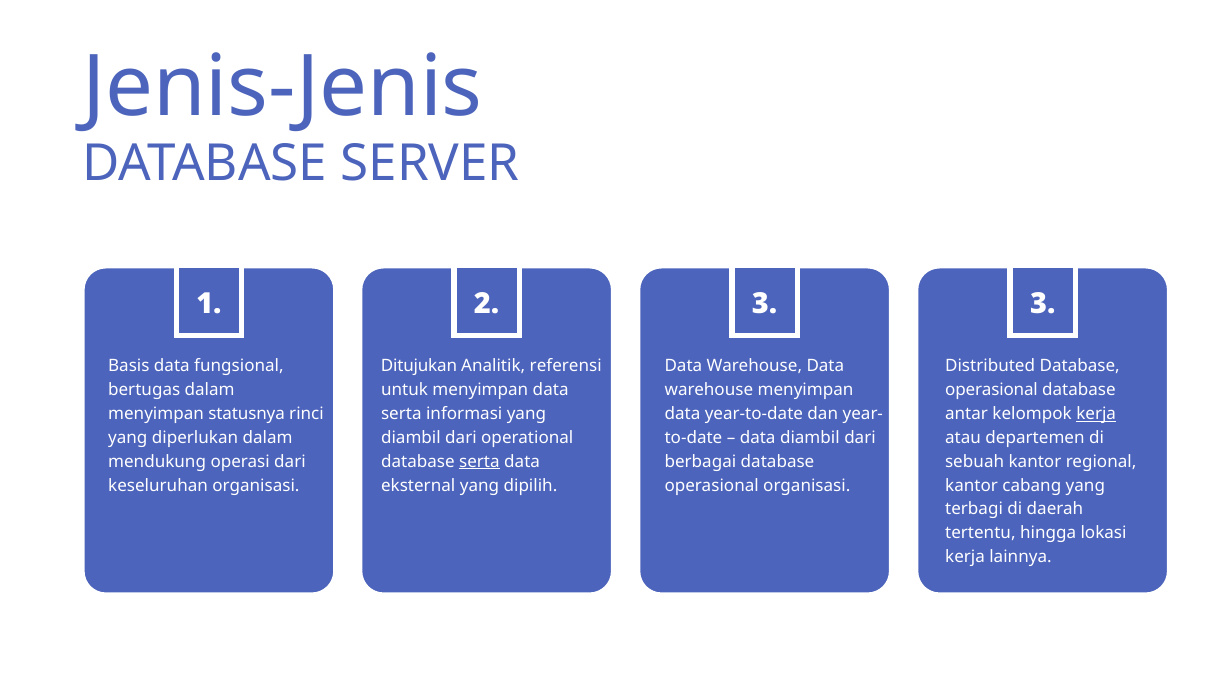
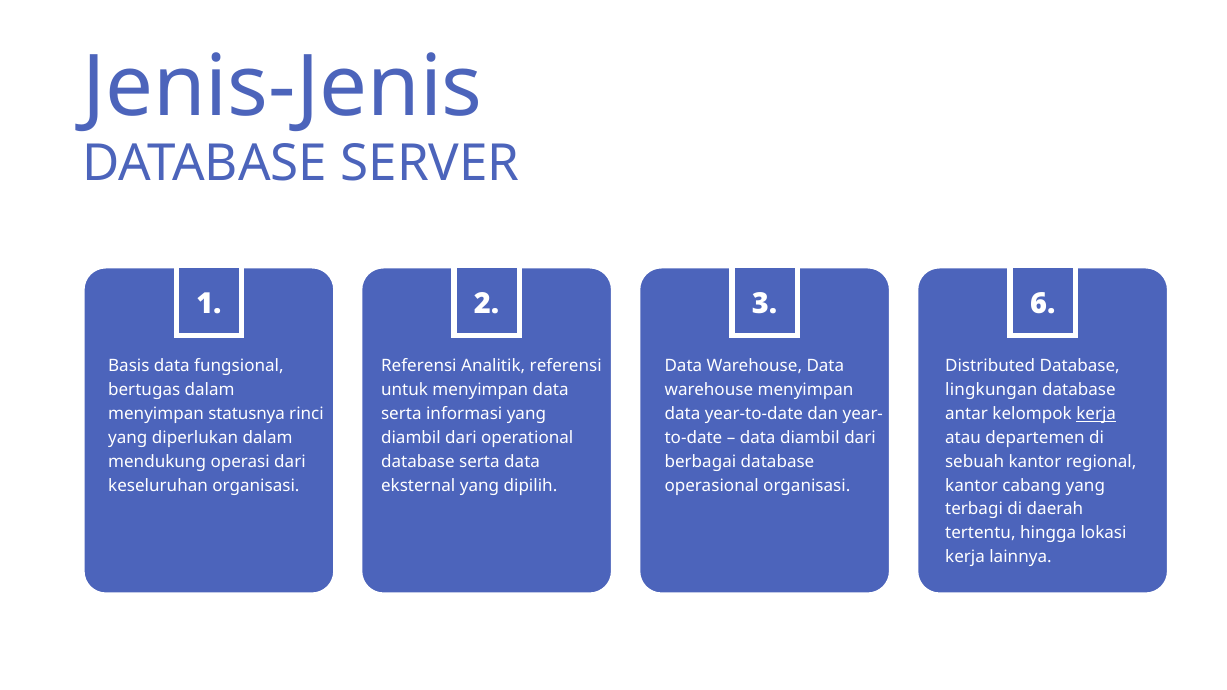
3 3: 3 -> 6 (1043, 304)
Ditujukan: Ditujukan -> Referensi (419, 366)
operasional: operasional -> lingkungan (991, 390)
serta underline: present -> none (479, 462)
